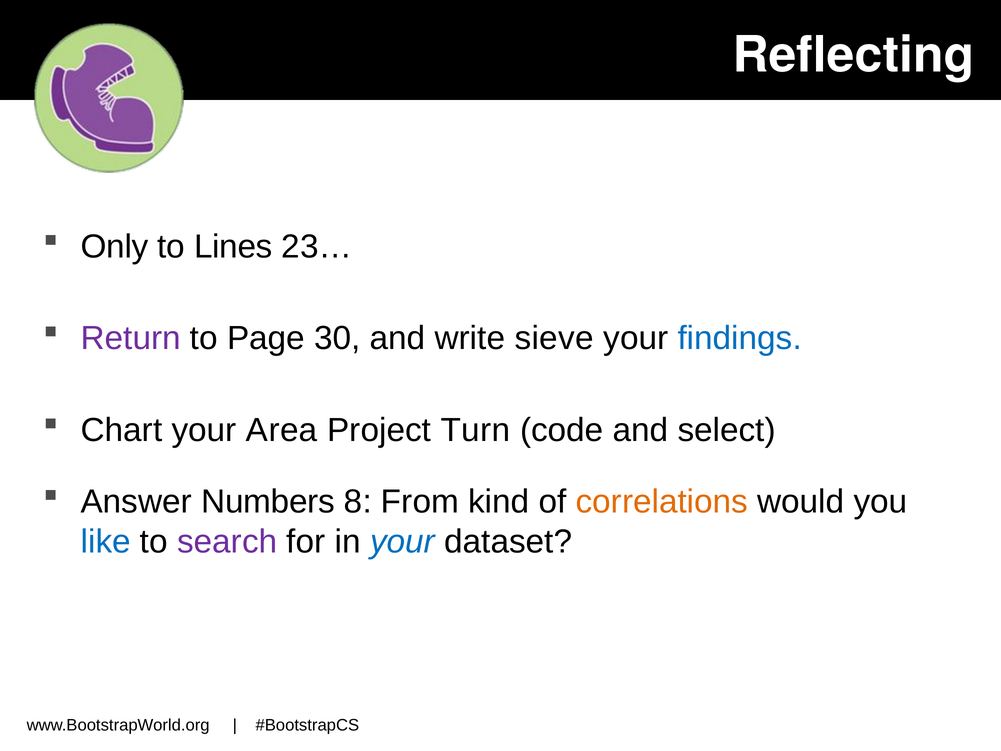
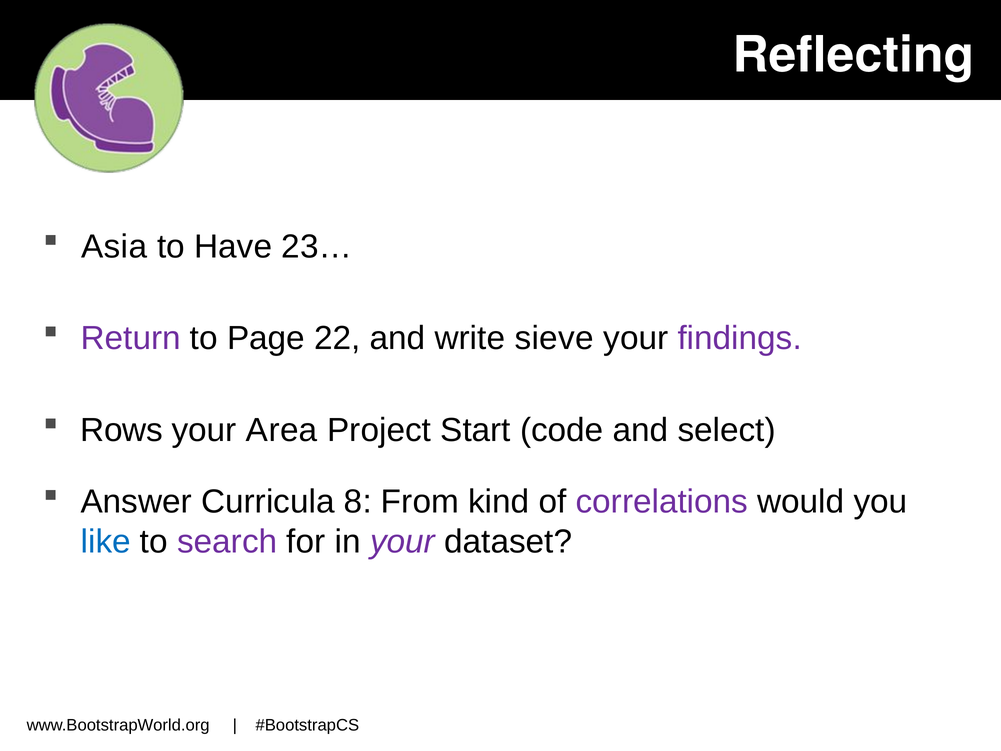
Only: Only -> Asia (114, 246)
Lines: Lines -> Have (233, 246)
30: 30 -> 22 (337, 338)
findings colour: blue -> purple (740, 338)
Chart: Chart -> Rows (122, 430)
Turn: Turn -> Start (476, 430)
Numbers: Numbers -> Curricula (268, 502)
correlations colour: orange -> purple (662, 502)
your colour: blue -> purple (402, 542)
